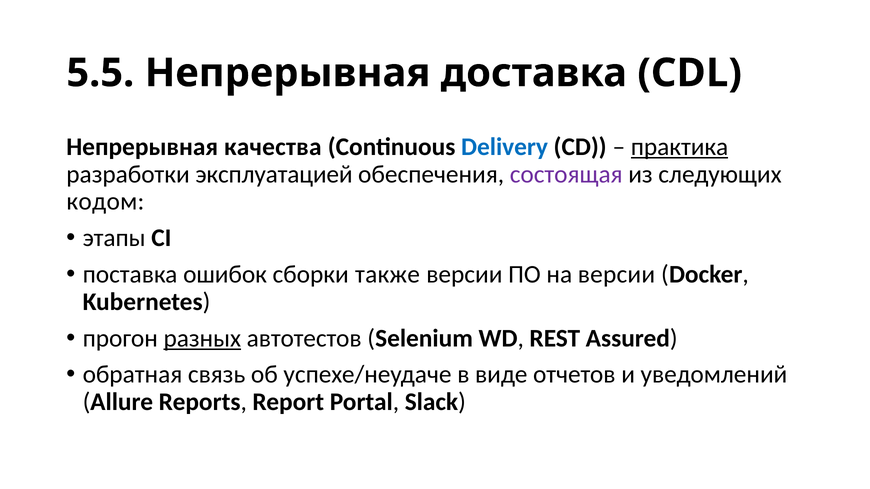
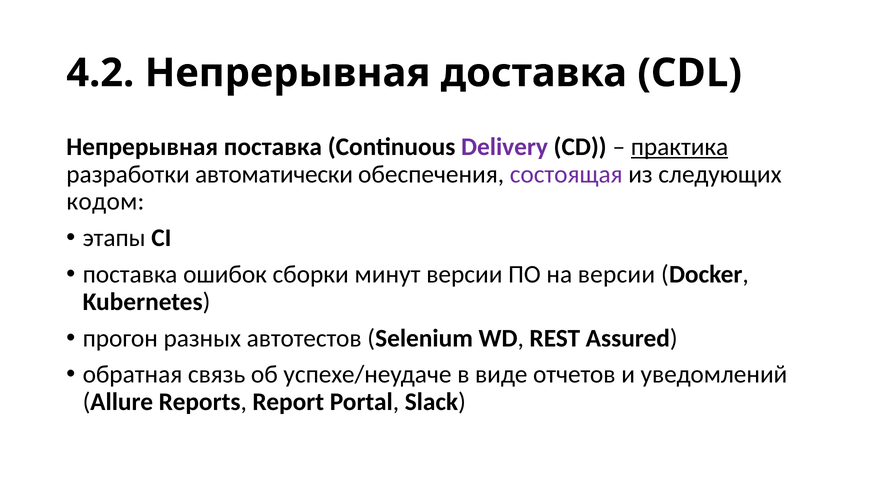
5.5: 5.5 -> 4.2 (100, 73)
Непрерывная качества: качества -> поставка (273, 147)
Delivery colour: blue -> purple (505, 147)
эксплуатацией: эксплуатацией -> автоматически (274, 174)
также: также -> минут (388, 275)
разных underline: present -> none (202, 338)
